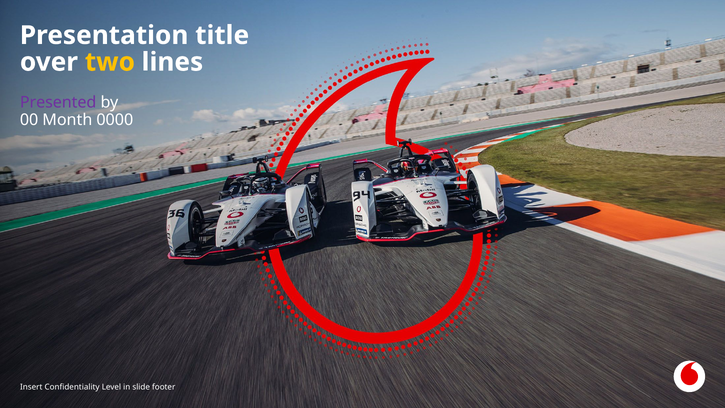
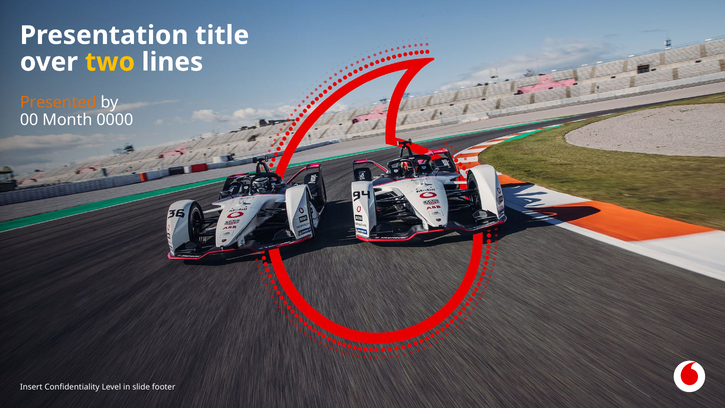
Presented colour: purple -> orange (58, 102)
